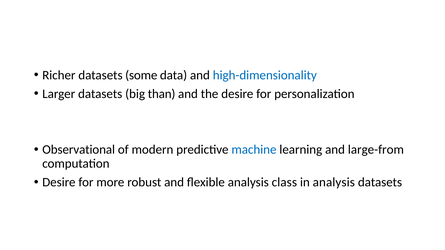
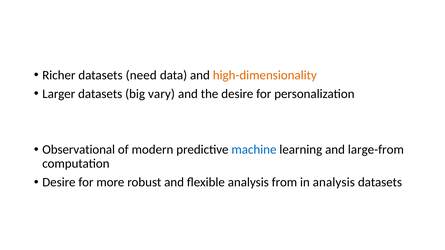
some: some -> need (141, 75)
high-dimensionality colour: blue -> orange (265, 75)
than: than -> vary (161, 94)
class: class -> from (284, 183)
